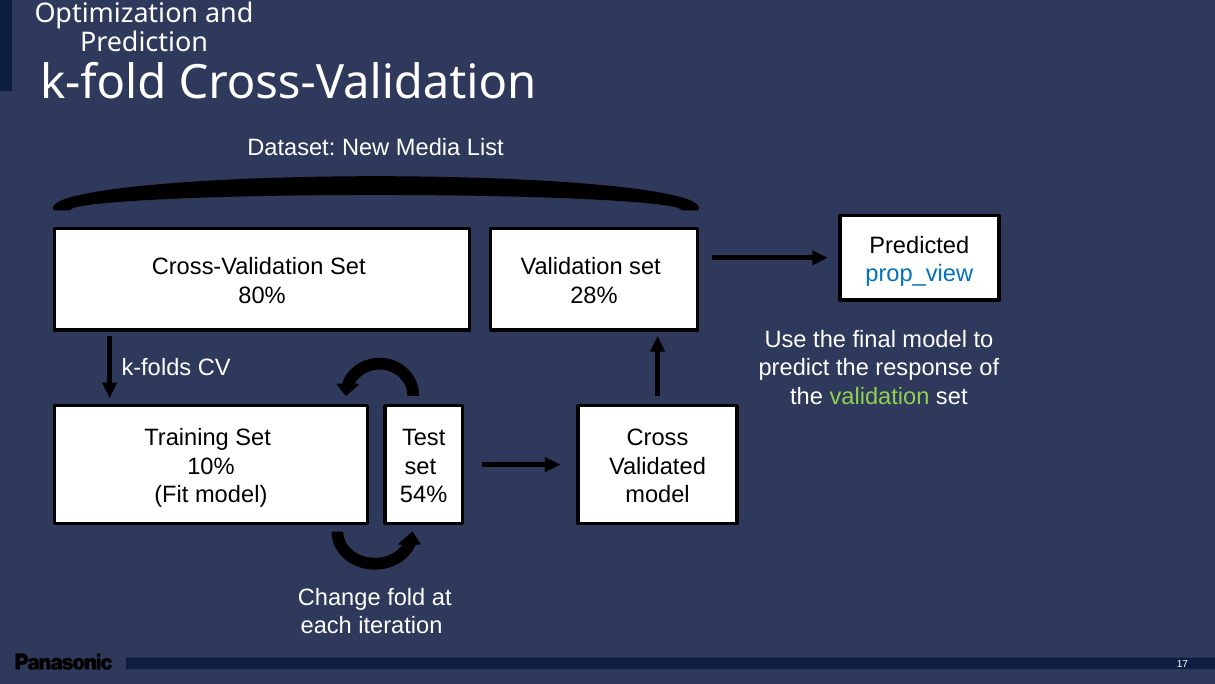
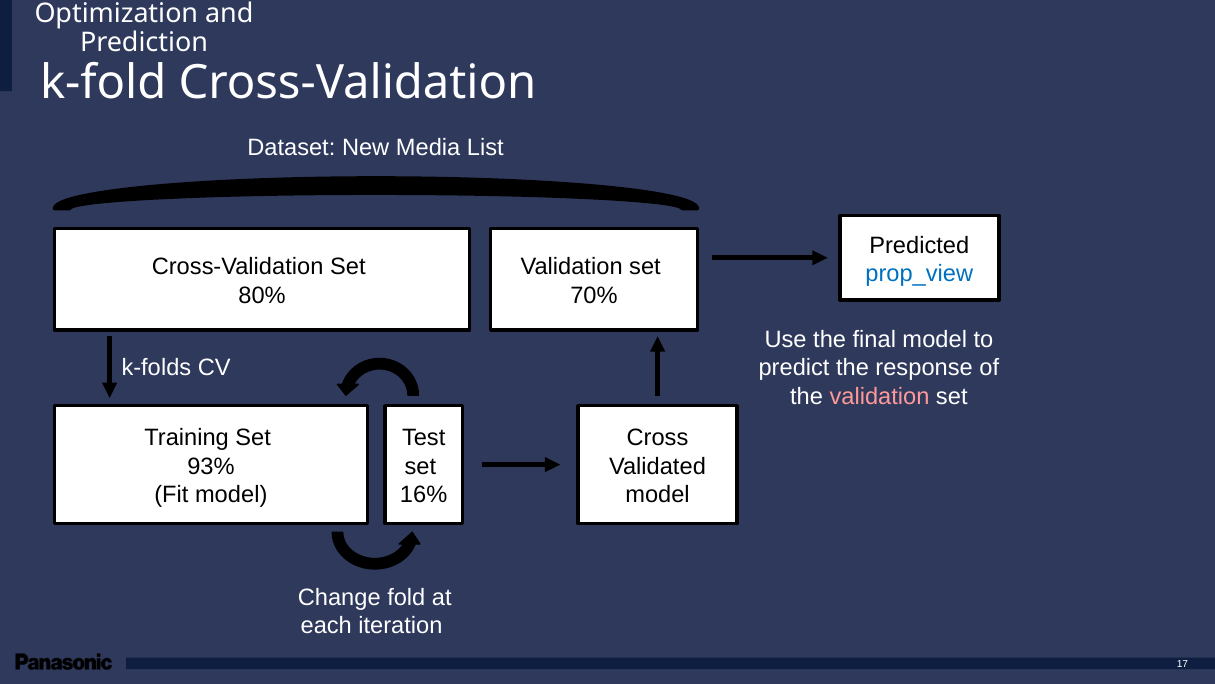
28%: 28% -> 70% (594, 295)
validation colour: light green -> pink (880, 396)
10%: 10% -> 93% (211, 466)
54%: 54% -> 16% (424, 494)
